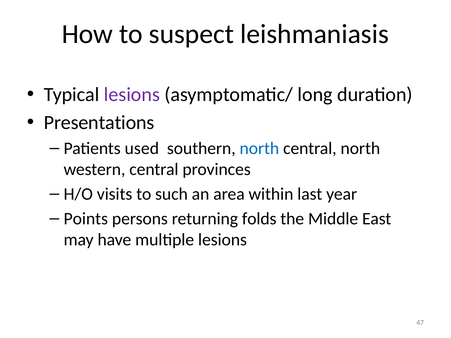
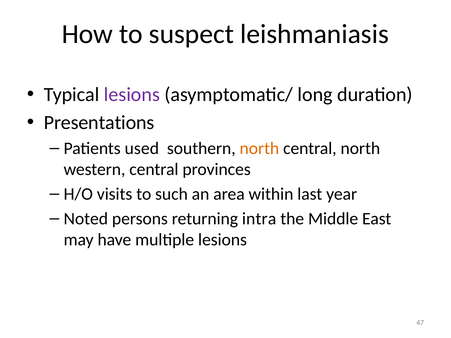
north colour: blue -> orange (259, 149)
Points: Points -> Noted (86, 219)
folds: folds -> intra (259, 219)
